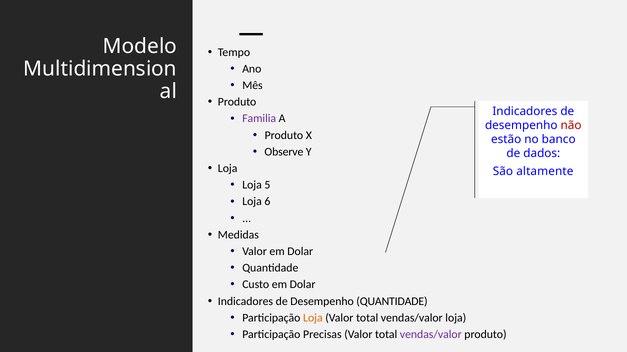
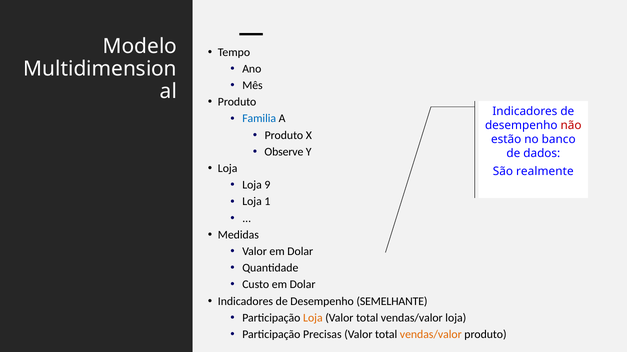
Familia colour: purple -> blue (259, 119)
altamente: altamente -> realmente (545, 172)
5: 5 -> 9 (267, 185)
6: 6 -> 1 (267, 202)
Desempenho QUANTIDADE: QUANTIDADE -> SEMELHANTE (392, 302)
vendas/valor colour: purple -> orange (431, 335)
